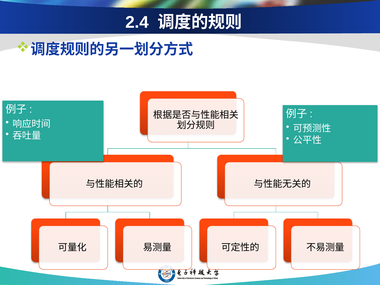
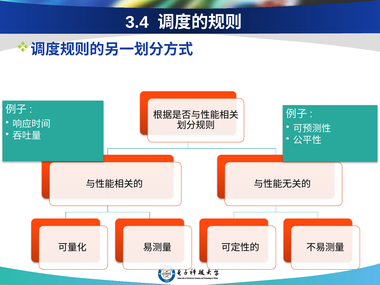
2.4: 2.4 -> 3.4 (137, 22)
